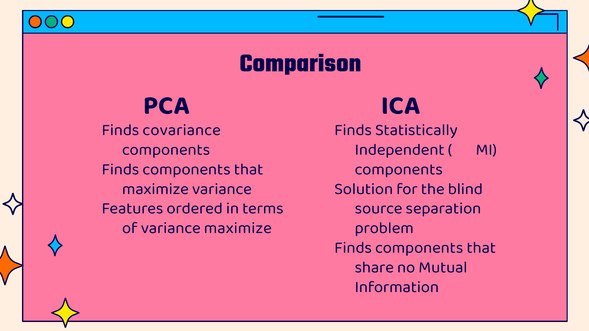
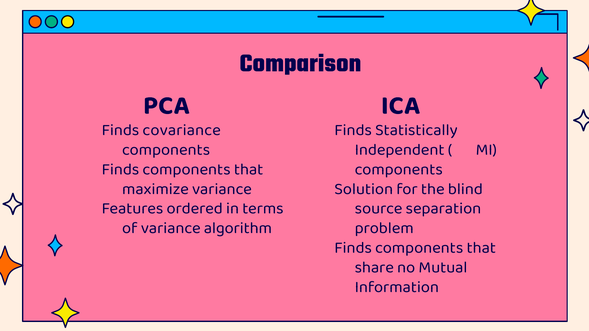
variance maximize: maximize -> algorithm (238, 228)
